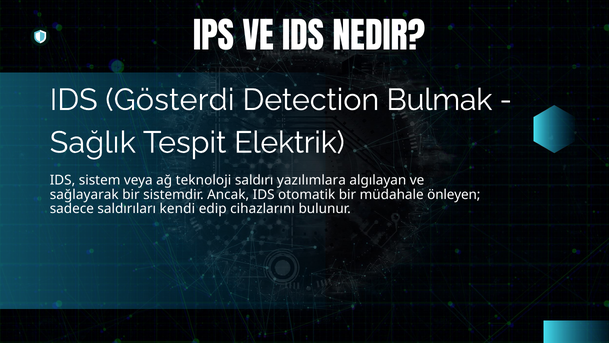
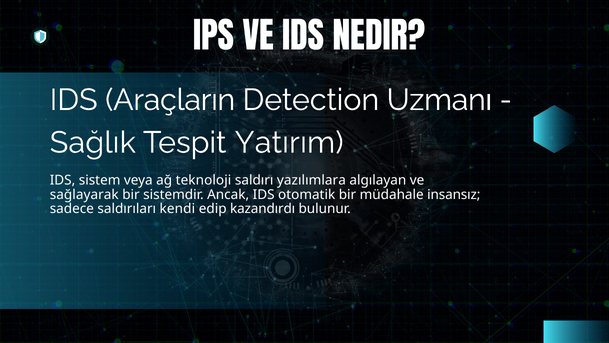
Gösterdi: Gösterdi -> Araçların (170, 100)
Bulmak: Bulmak -> Uzmanı (439, 100)
Elektrik: Elektrik -> Yatırım (289, 142)
önleyen: önleyen -> insansız (454, 194)
cihazlarını: cihazlarını -> kazandırdı (263, 209)
